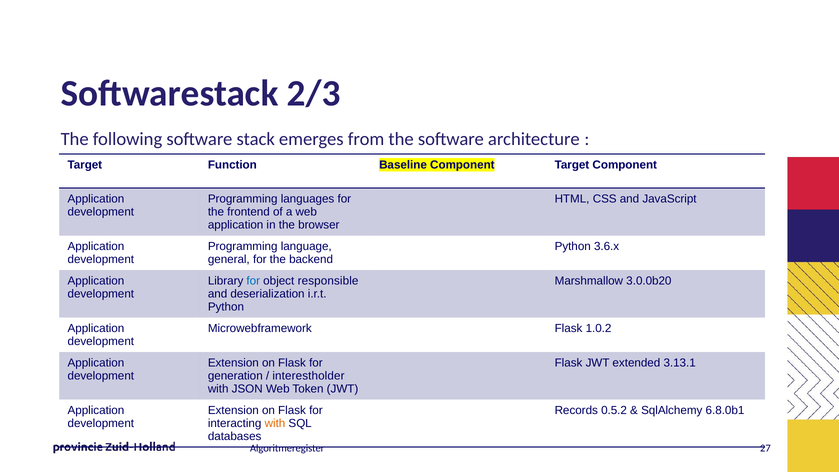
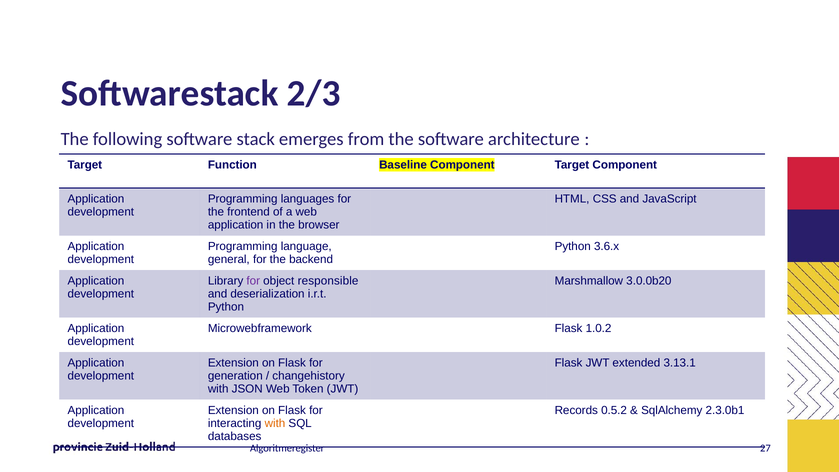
for colour: blue -> purple (253, 281)
interestholder: interestholder -> changehistory (309, 376)
6.8.0b1: 6.8.0b1 -> 2.3.0b1 (725, 410)
